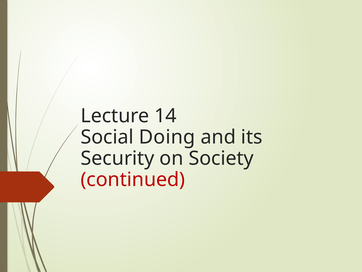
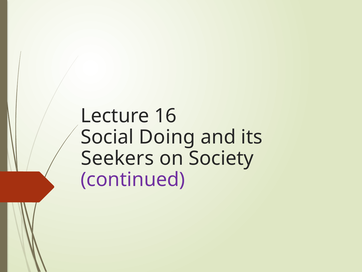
14: 14 -> 16 (165, 116)
Security: Security -> Seekers (117, 158)
continued colour: red -> purple (133, 179)
